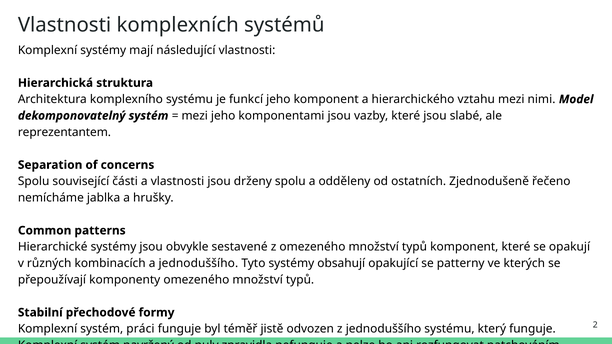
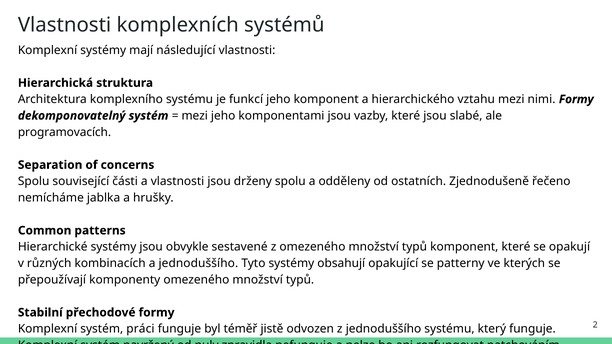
nimi Model: Model -> Formy (576, 99)
reprezentantem: reprezentantem -> programovacích (64, 132)
